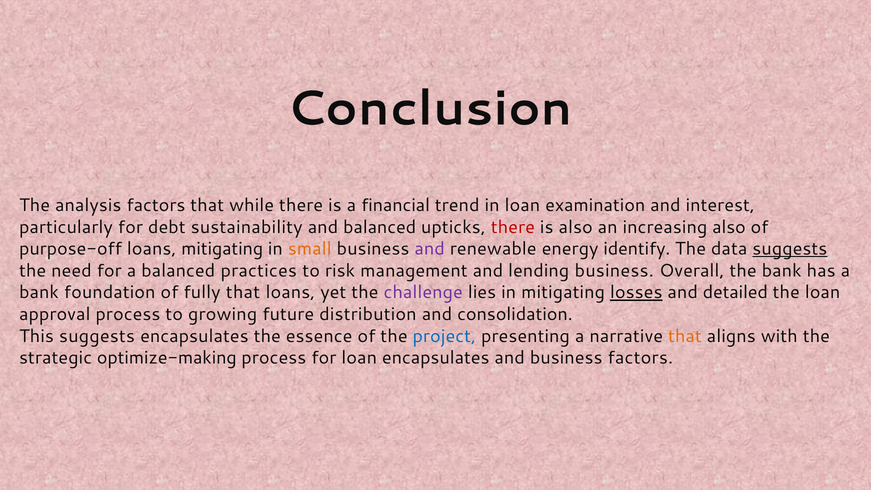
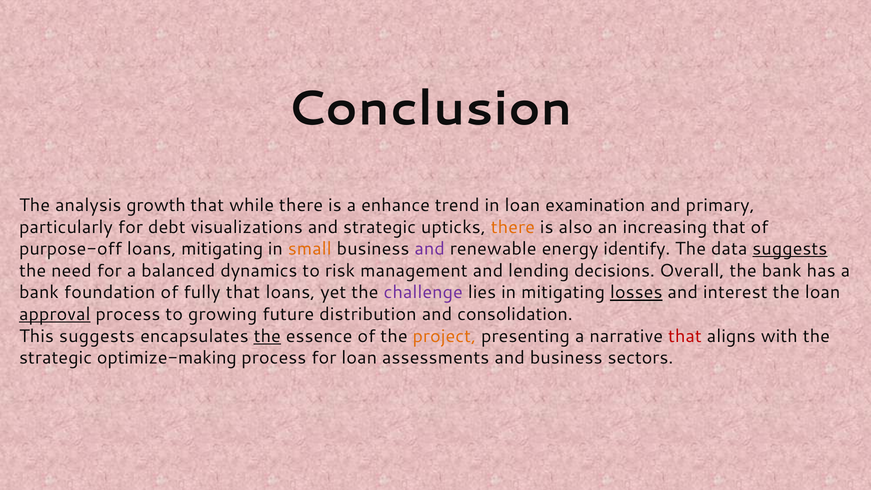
analysis factors: factors -> growth (156, 205)
financial: financial -> enhance (396, 205)
interest: interest -> primary (720, 205)
sustainability: sustainability -> visualizations (247, 227)
and balanced: balanced -> strategic (380, 227)
there colour: red -> orange (513, 227)
increasing also: also -> that (729, 227)
practices: practices -> dynamics (259, 271)
lending business: business -> decisions (614, 271)
detailed: detailed -> interest (735, 292)
approval underline: none -> present (55, 314)
the underline: none -> present (267, 336)
project colour: blue -> orange (444, 336)
that colour: orange -> red (685, 336)
loan encapsulates: encapsulates -> assessments (436, 358)
business factors: factors -> sectors (640, 358)
